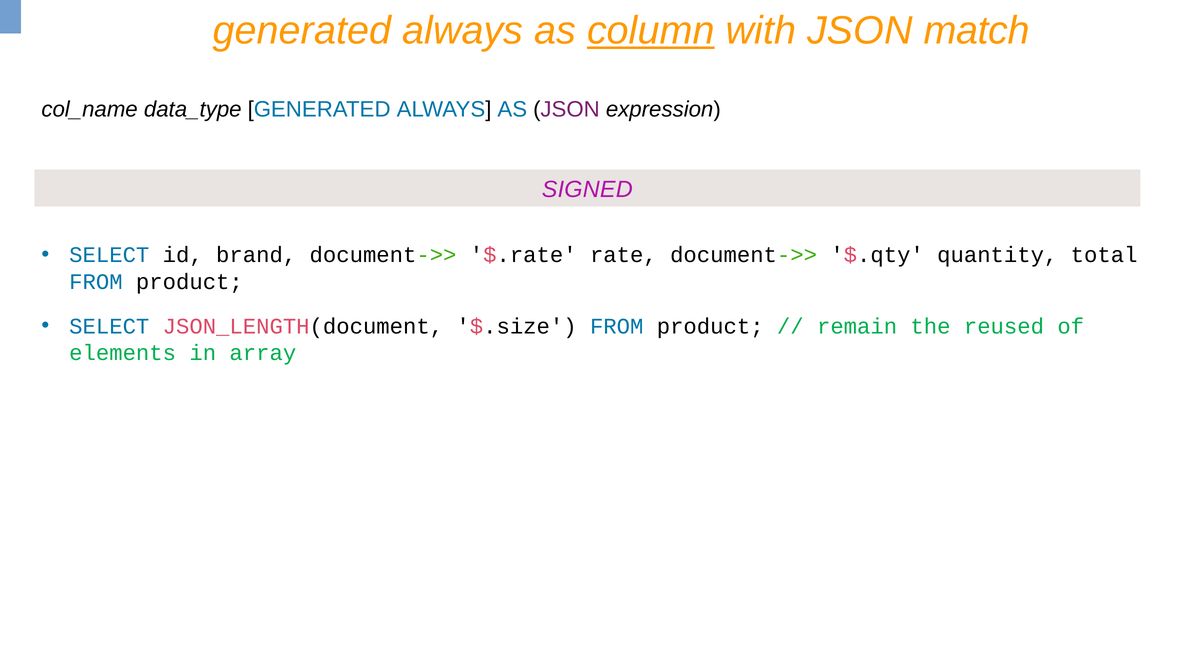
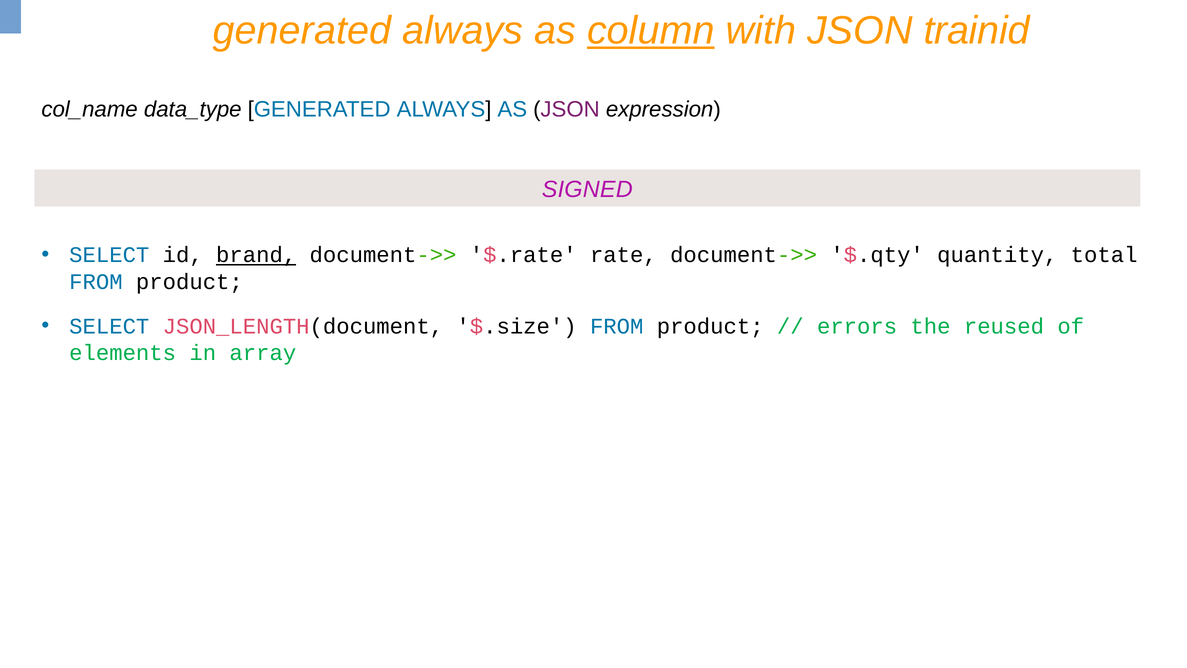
match: match -> trainid (977, 31)
brand underline: none -> present (256, 255)
remain: remain -> errors (857, 326)
